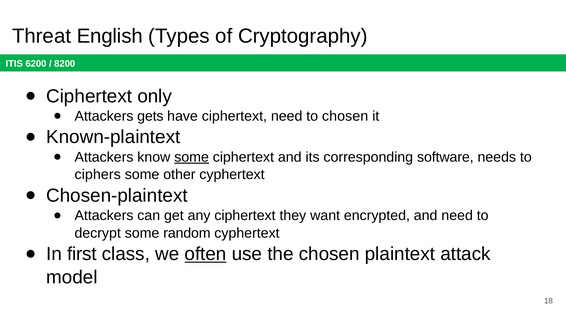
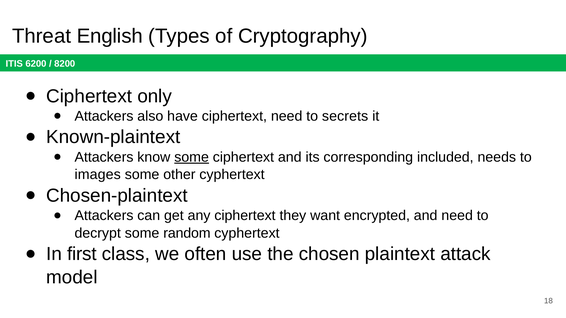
gets: gets -> also (150, 116)
to chosen: chosen -> secrets (345, 116)
software: software -> included (445, 157)
ciphers: ciphers -> images (98, 175)
often underline: present -> none (205, 254)
